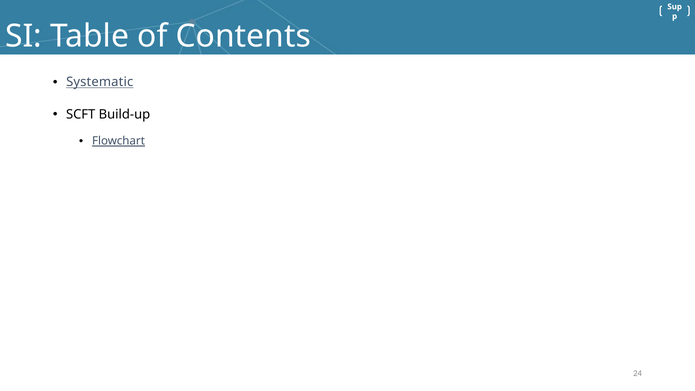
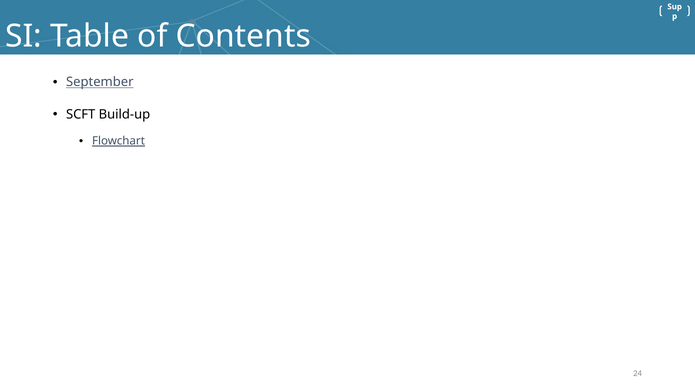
Systematic: Systematic -> September (100, 82)
